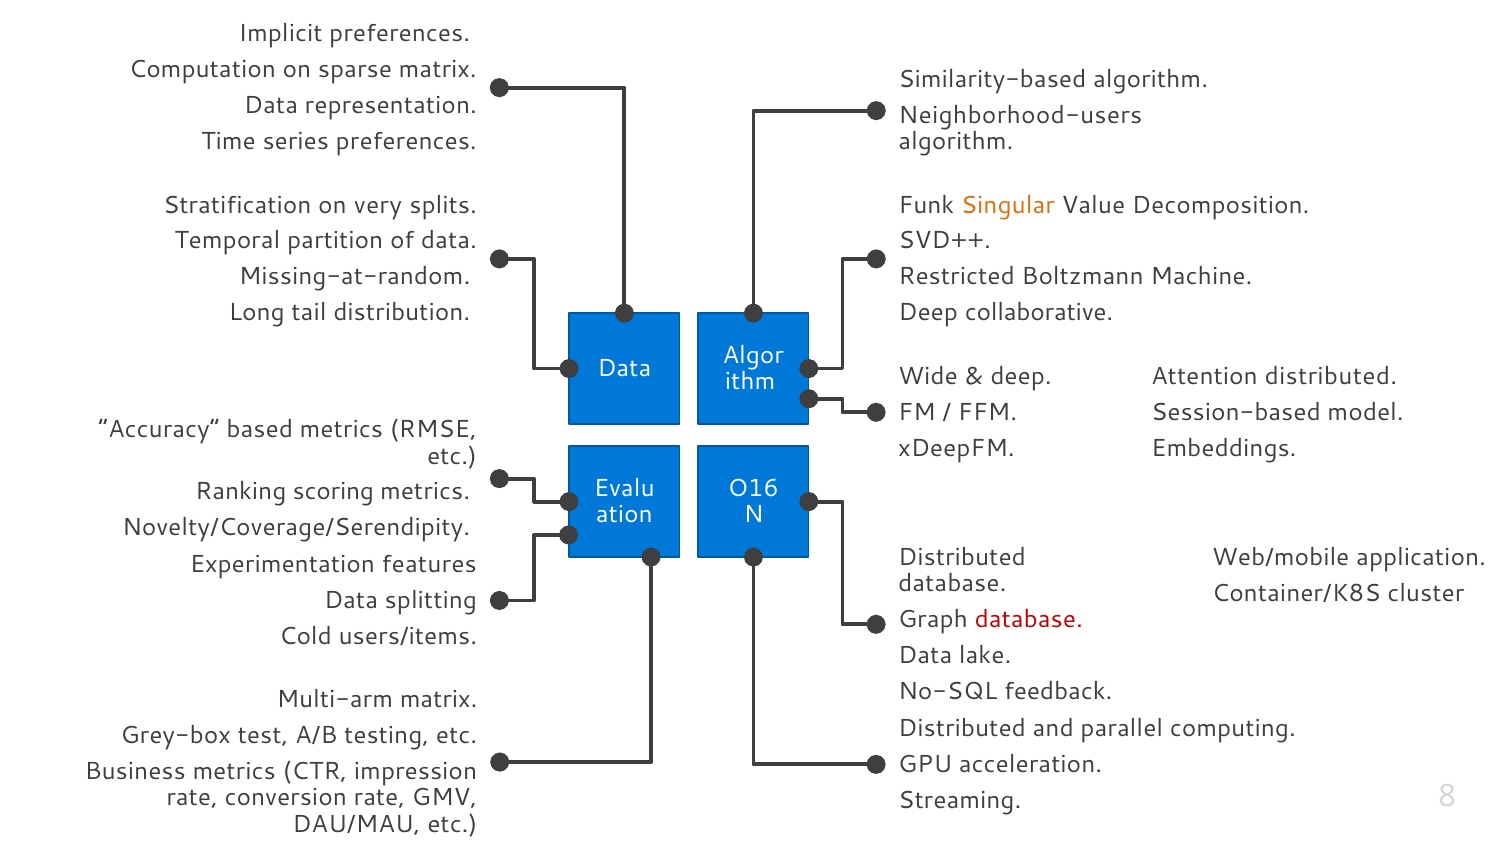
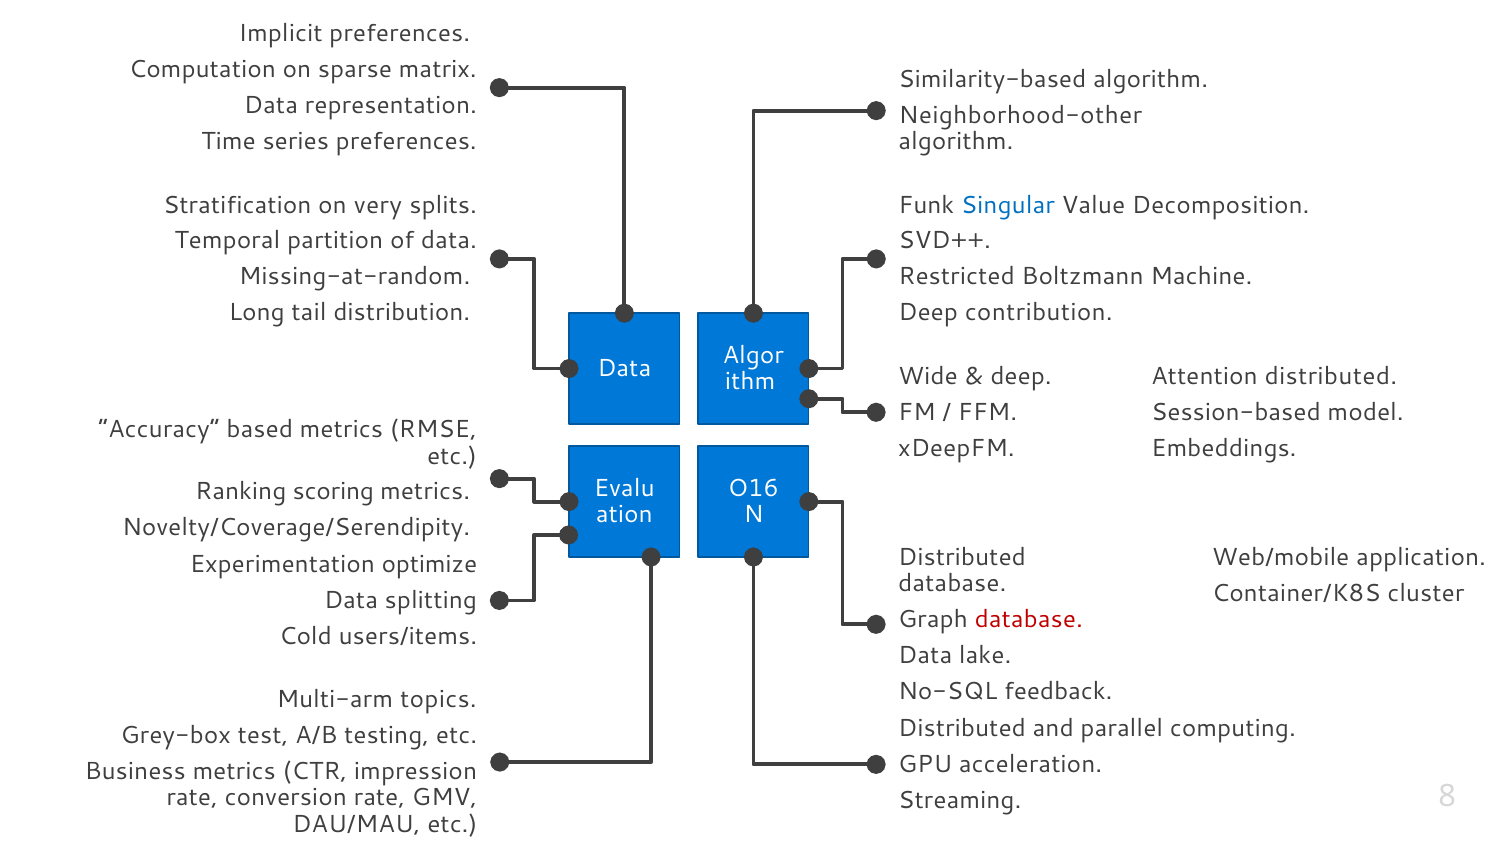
Neighborhood-users: Neighborhood-users -> Neighborhood-other (1020, 115)
Singular colour: orange -> blue (1008, 205)
collaborative: collaborative -> contribution (1039, 312)
features: features -> optimize (429, 564)
Multi-arm matrix: matrix -> topics (438, 699)
